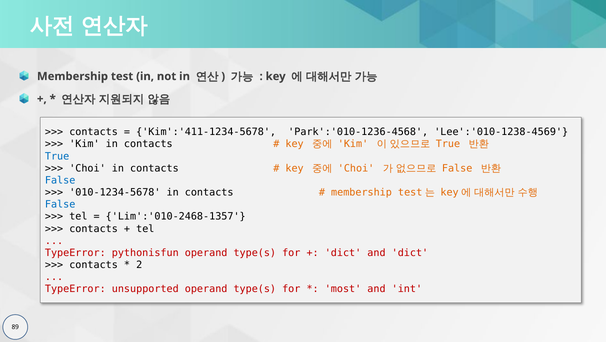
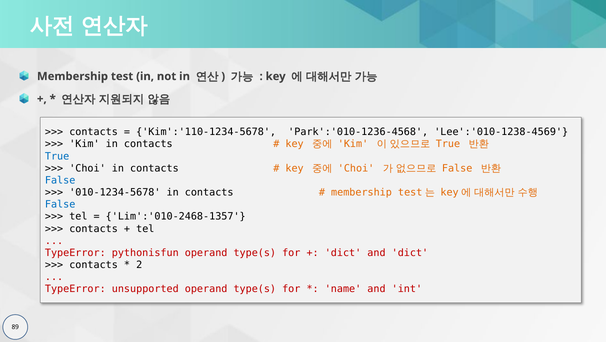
Kim':'411-1234-5678: Kim':'411-1234-5678 -> Kim':'110-1234-5678 (206, 132)
most: most -> name (343, 290)
